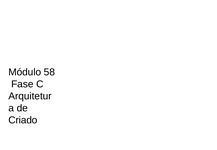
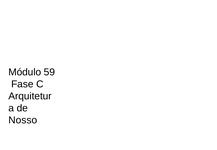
58: 58 -> 59 (49, 72)
Criado: Criado -> Nosso (23, 120)
